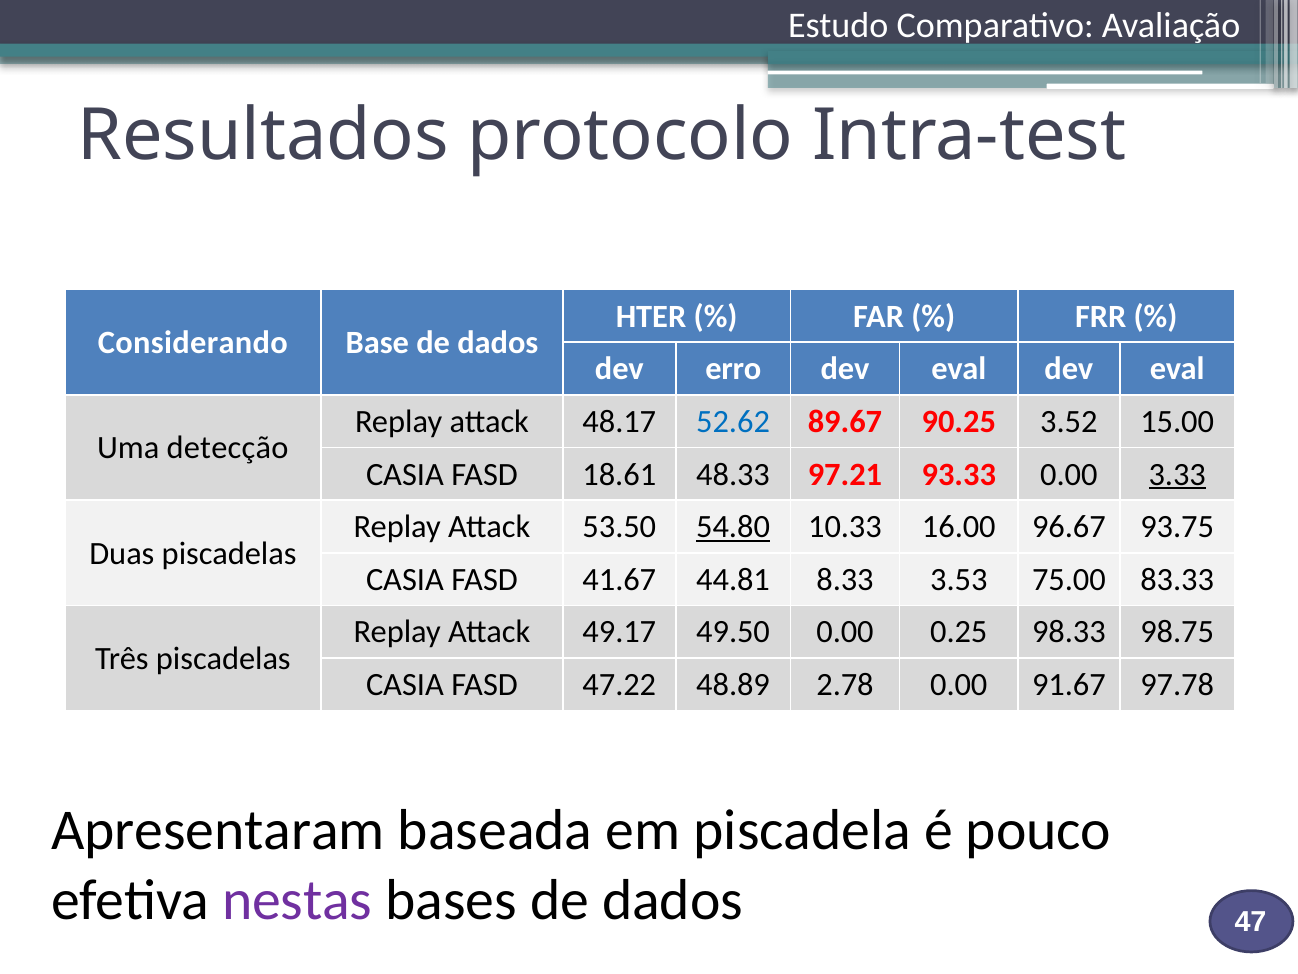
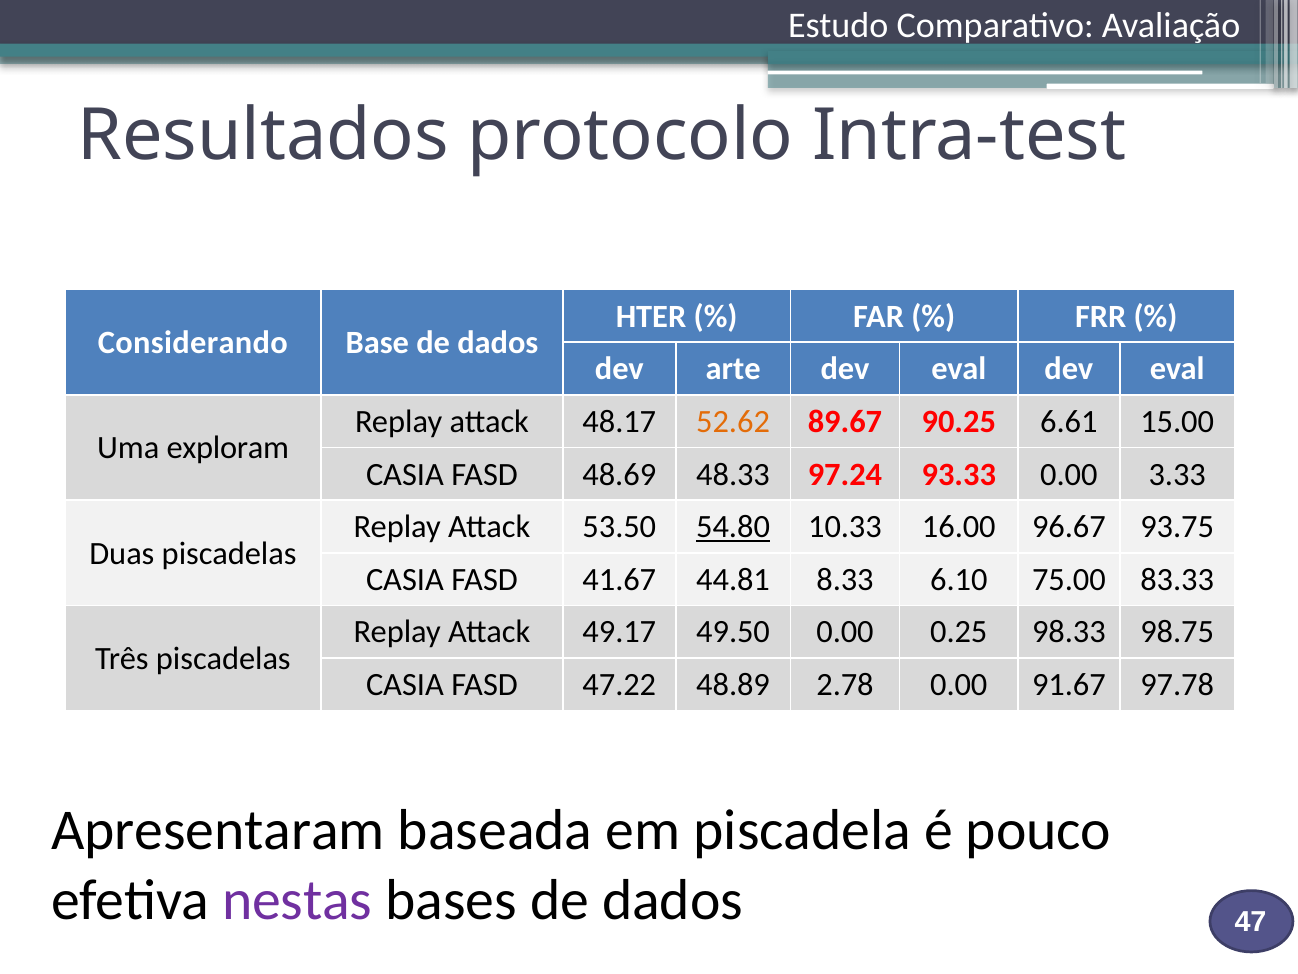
erro: erro -> arte (733, 369)
52.62 colour: blue -> orange (733, 421)
3.52: 3.52 -> 6.61 (1069, 421)
detecção: detecção -> exploram (228, 448)
18.61: 18.61 -> 48.69 (619, 474)
97.21: 97.21 -> 97.24 (845, 474)
3.33 underline: present -> none (1177, 474)
3.53: 3.53 -> 6.10 (959, 579)
